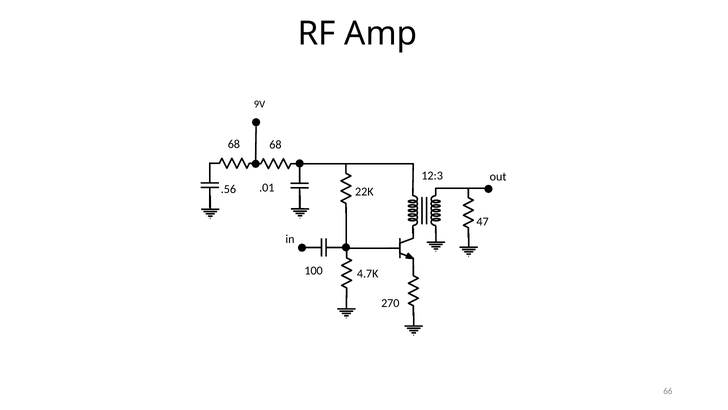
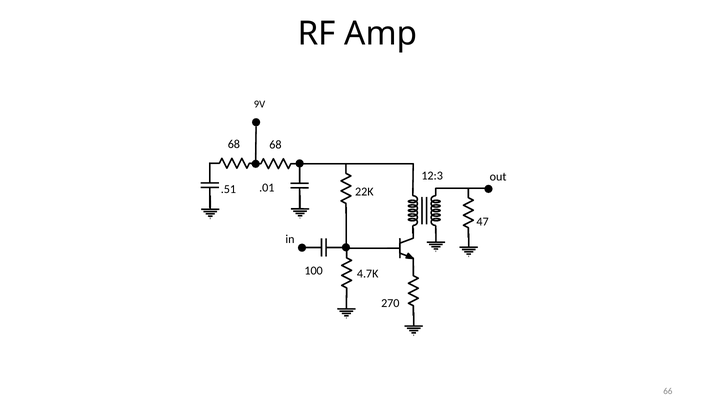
.56: .56 -> .51 (228, 189)
